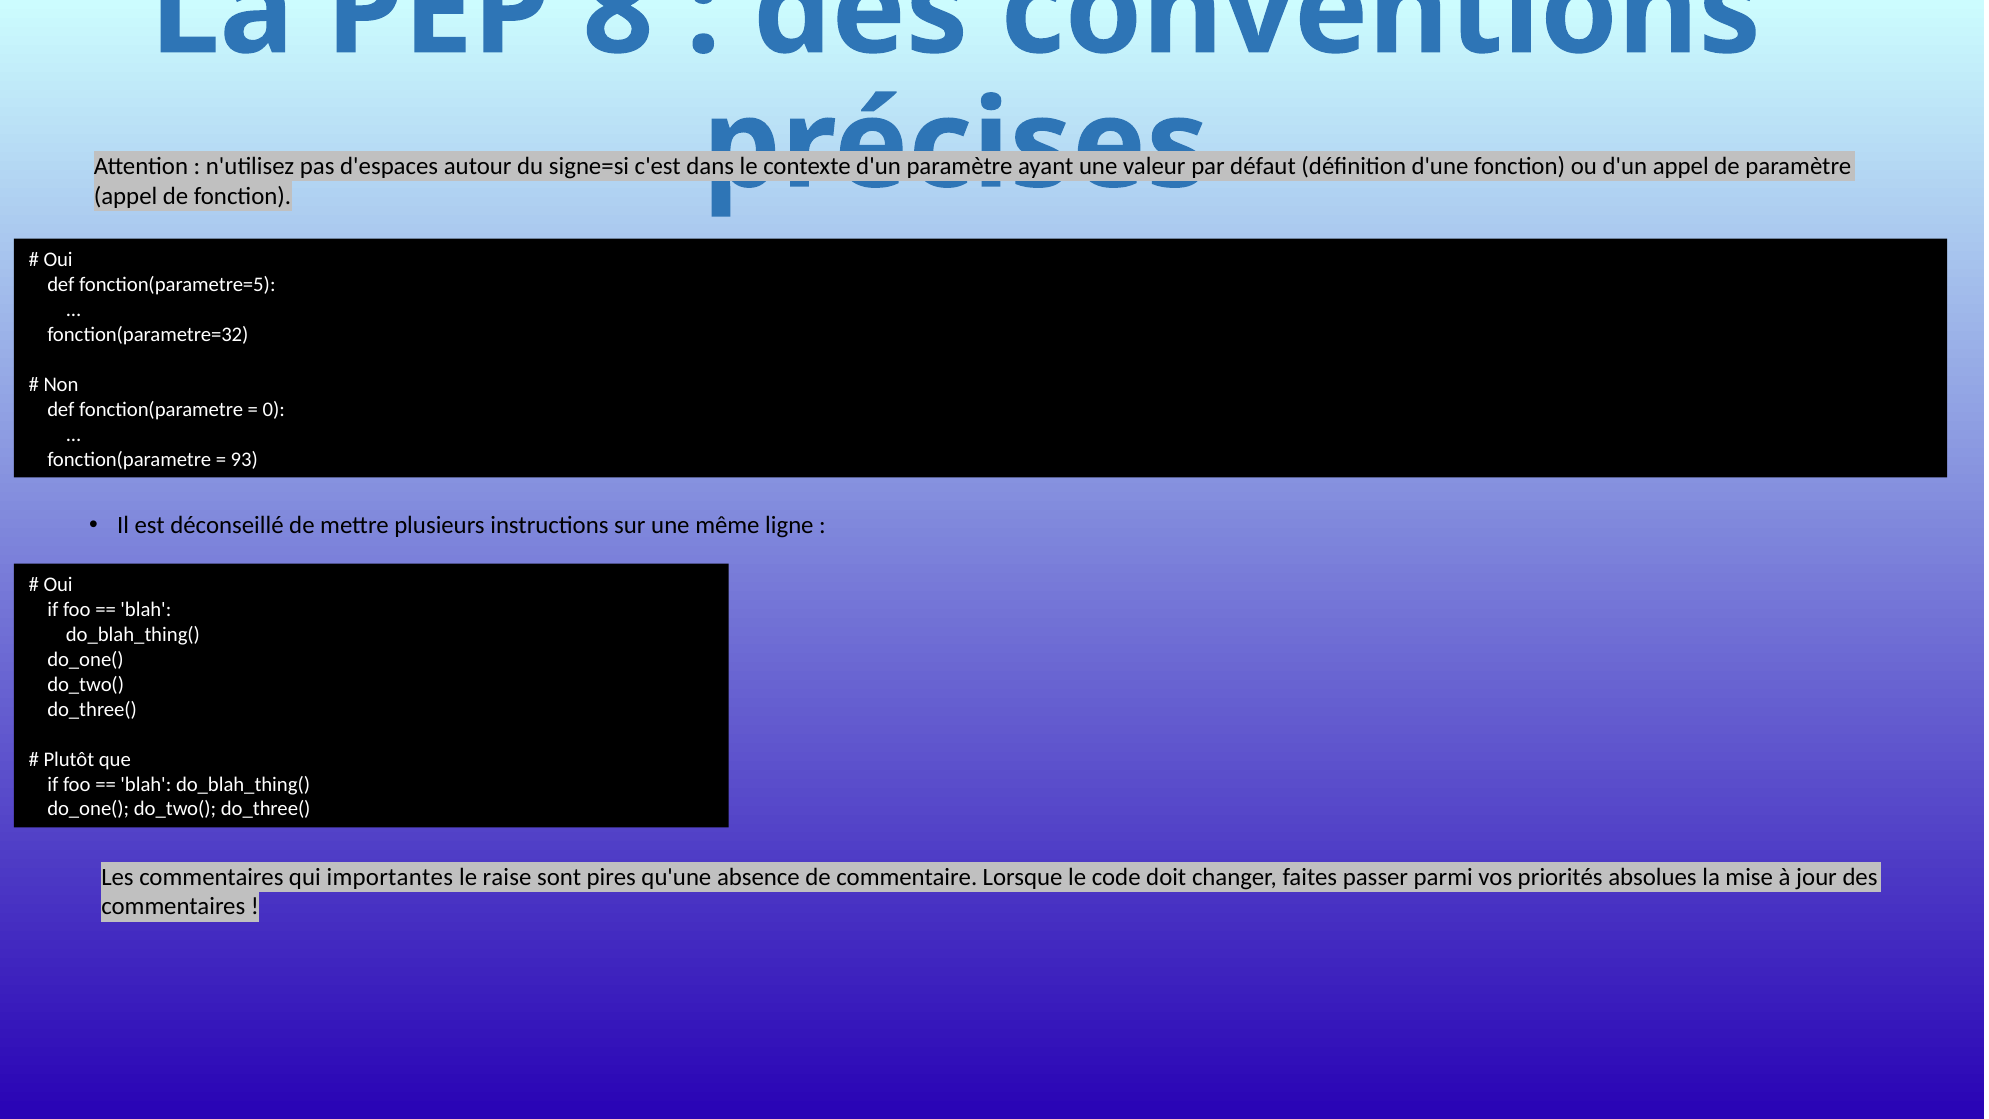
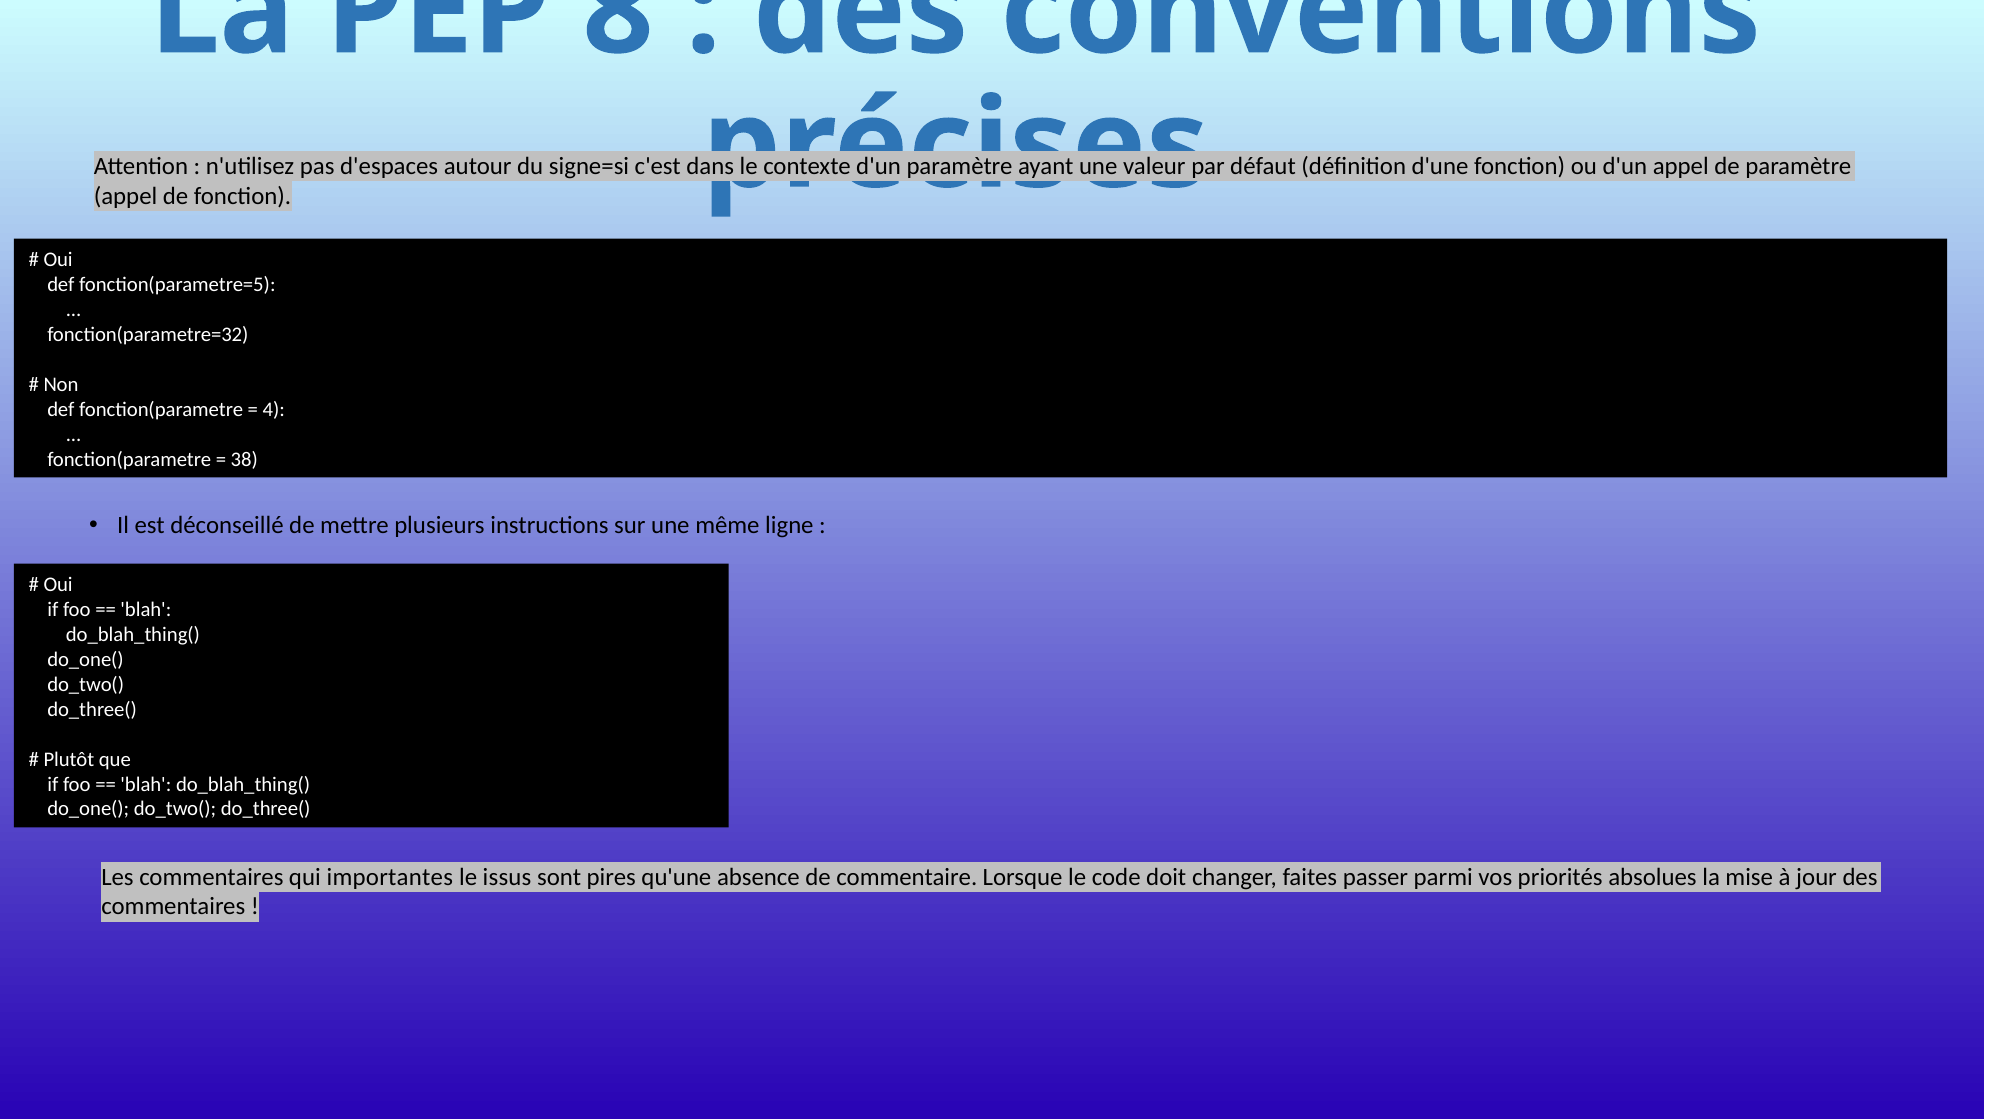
0: 0 -> 4 (274, 409)
93: 93 -> 38 (244, 459)
raise: raise -> issus (507, 877)
